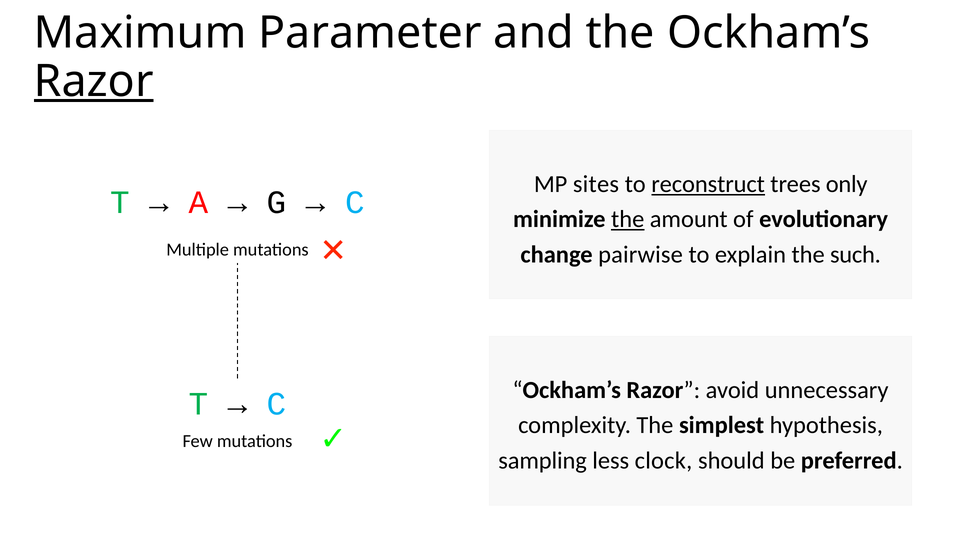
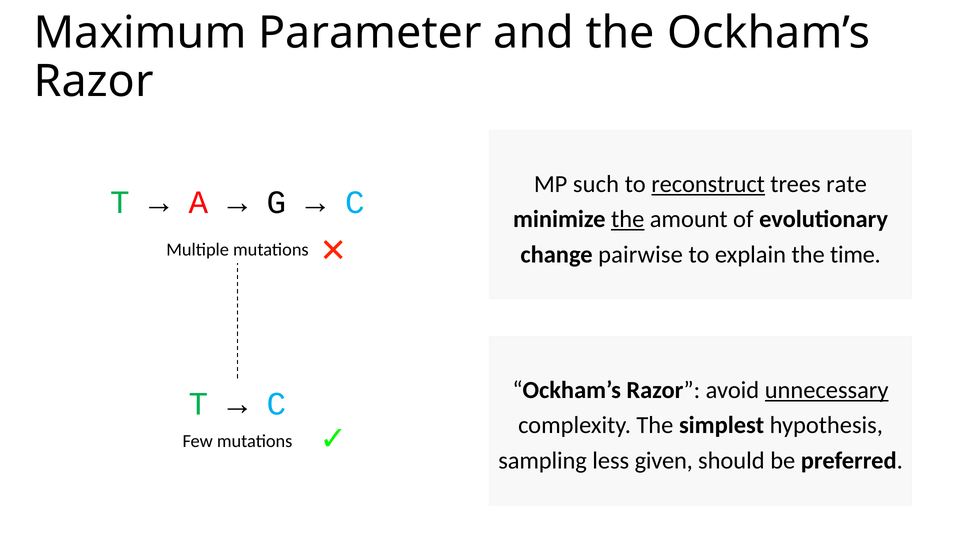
Razor underline: present -> none (94, 81)
sites: sites -> such (596, 184)
only: only -> rate (847, 184)
such: such -> time (855, 254)
unnecessary underline: none -> present (827, 390)
clock: clock -> given (664, 460)
